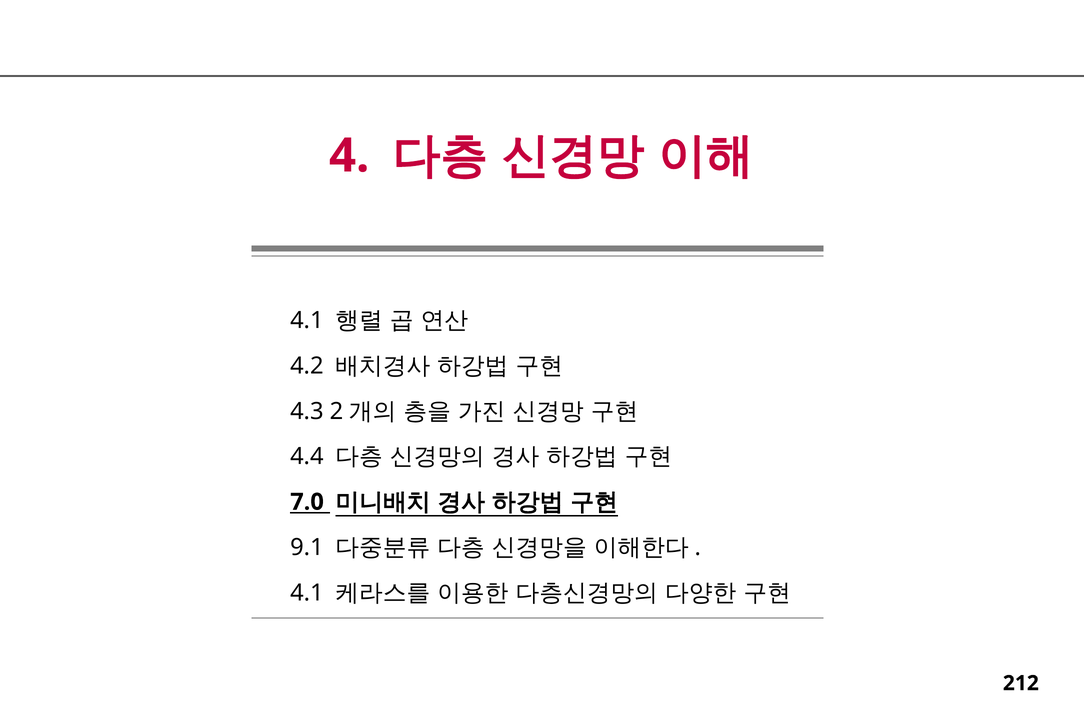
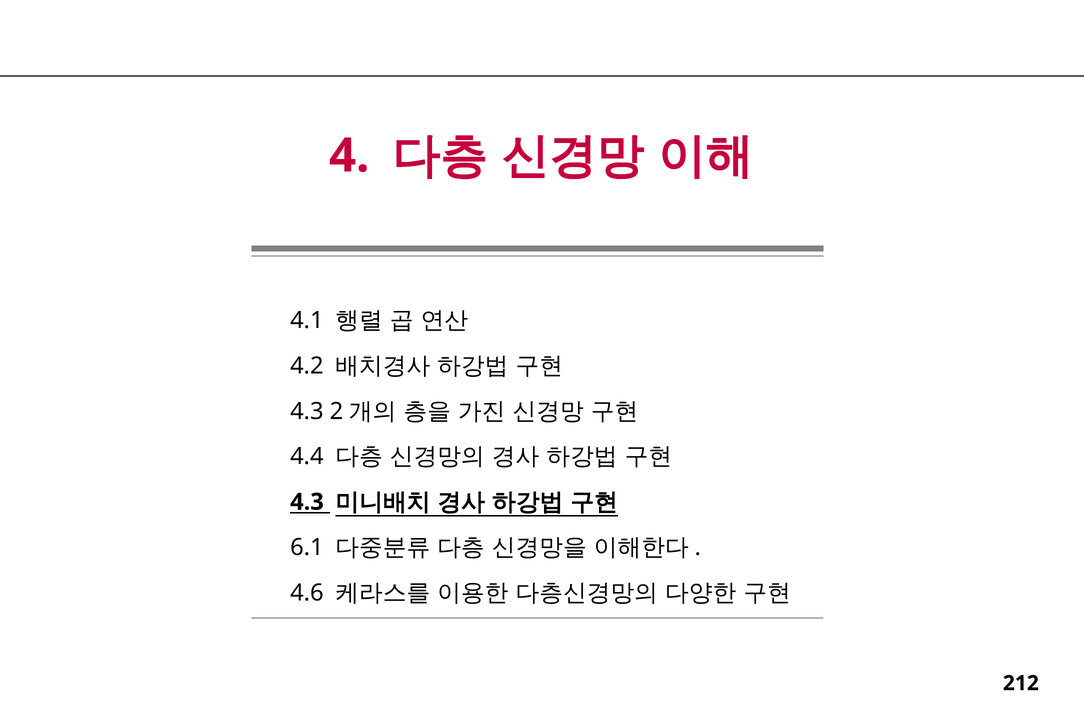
7.0: 7.0 -> 4.3 (307, 502)
9.1: 9.1 -> 6.1 (307, 547)
4.1: 4.1 -> 4.6 (307, 593)
